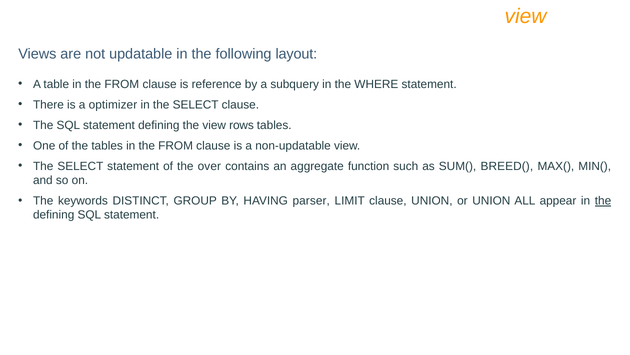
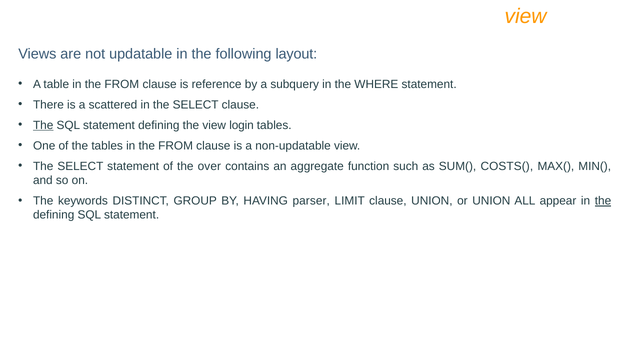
optimizer: optimizer -> scattered (113, 104)
The underline: none -> present (43, 125)
rows: rows -> login (242, 125)
BREED(: BREED( -> COSTS( (507, 166)
